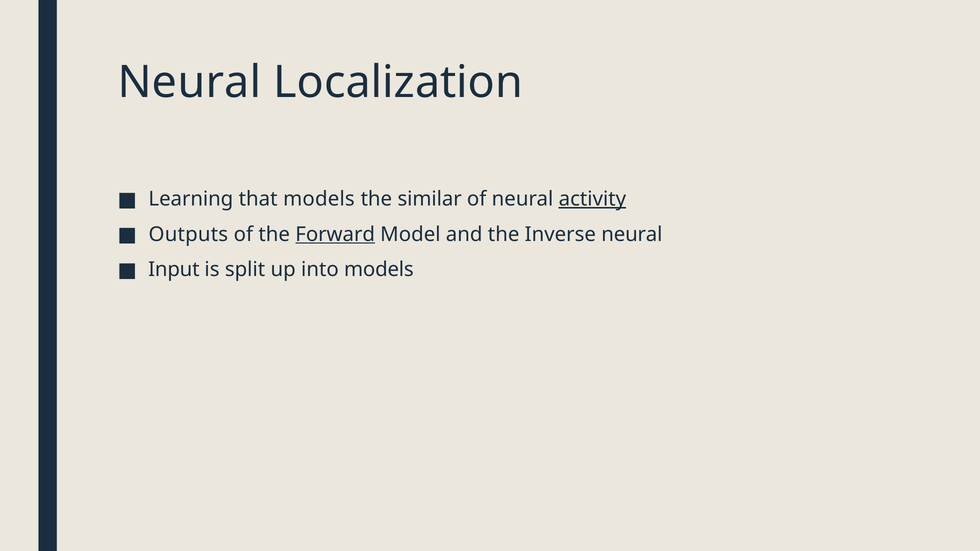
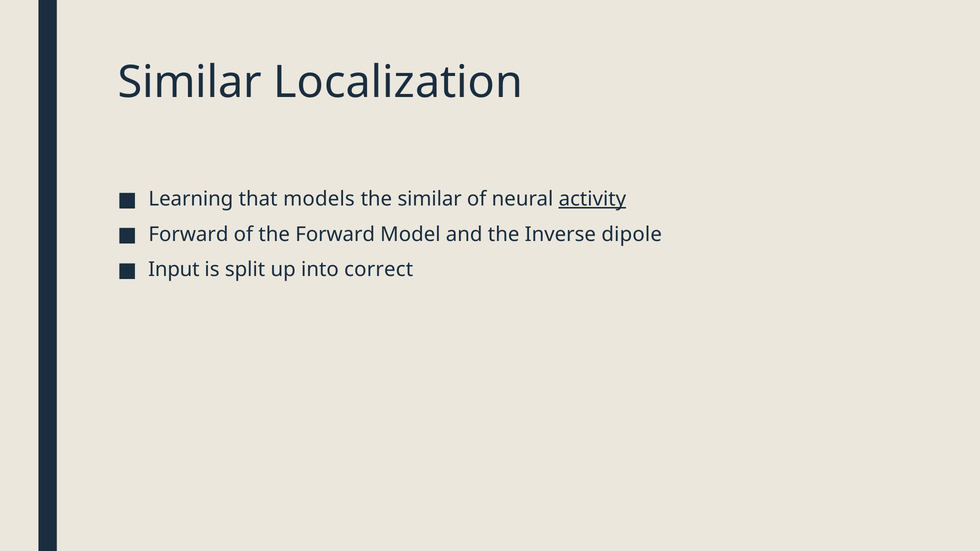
Neural: Neural -> Similar (190, 82)
Outputs: Outputs -> Forward (188, 234)
Forward underline: present -> none (335, 234)
Inverse neural: neural -> dipole (632, 234)
into models: models -> correct (379, 270)
